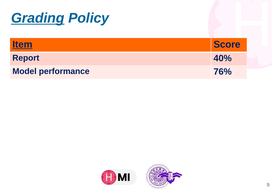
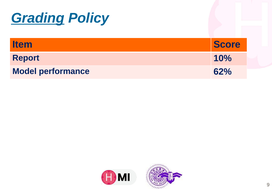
Item underline: present -> none (22, 44)
40%: 40% -> 10% (223, 58)
76%: 76% -> 62% (223, 71)
